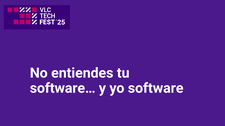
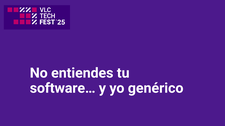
software: software -> genérico (156, 89)
